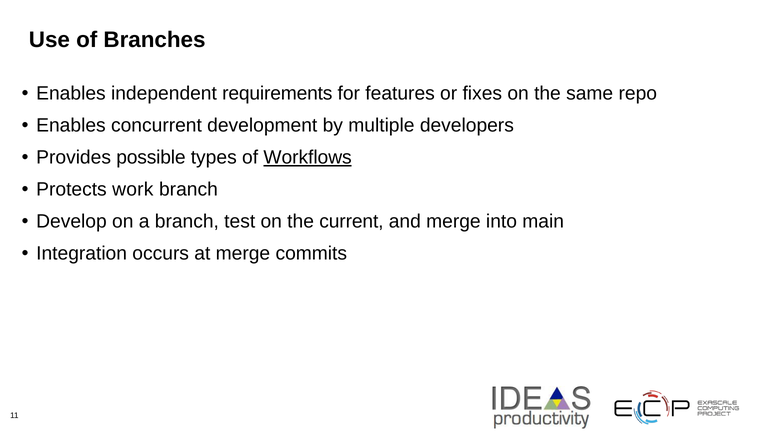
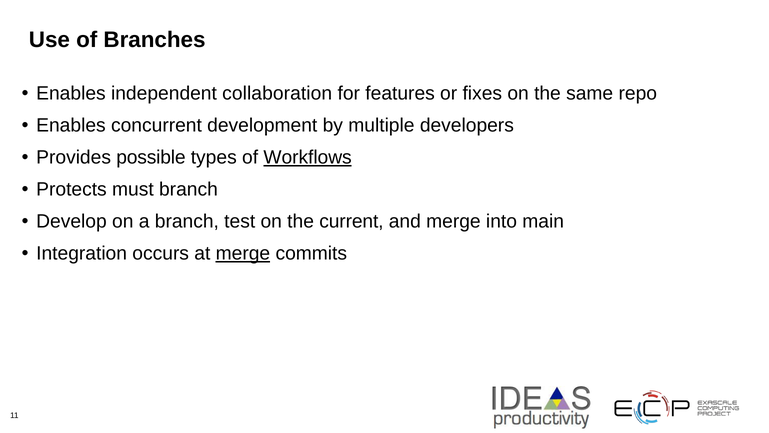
requirements: requirements -> collaboration (277, 93)
work: work -> must (133, 189)
merge underline: none -> present (243, 253)
